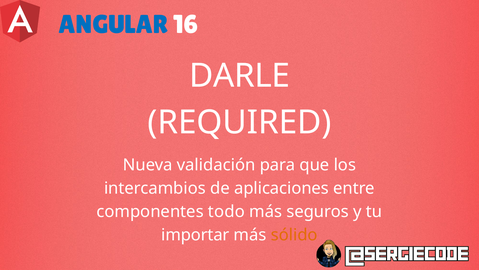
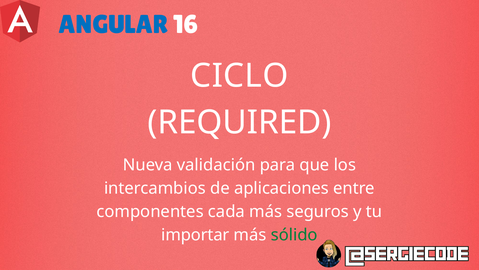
DARLE: DARLE -> CICLO (239, 76)
todo: todo -> cada (226, 211)
sólido colour: orange -> green (294, 235)
